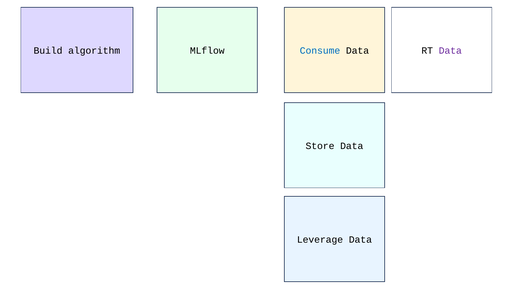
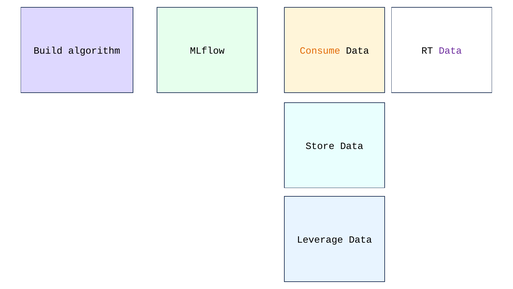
Consume colour: blue -> orange (320, 51)
